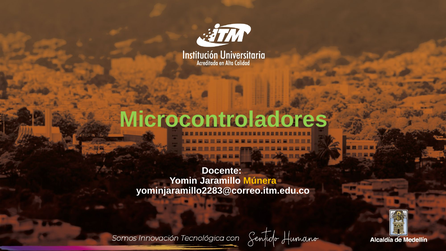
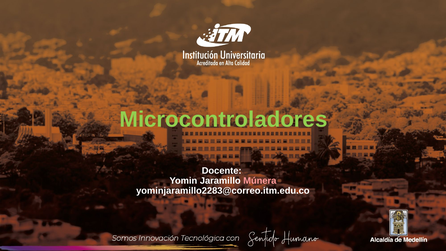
Múnera colour: yellow -> pink (260, 181)
